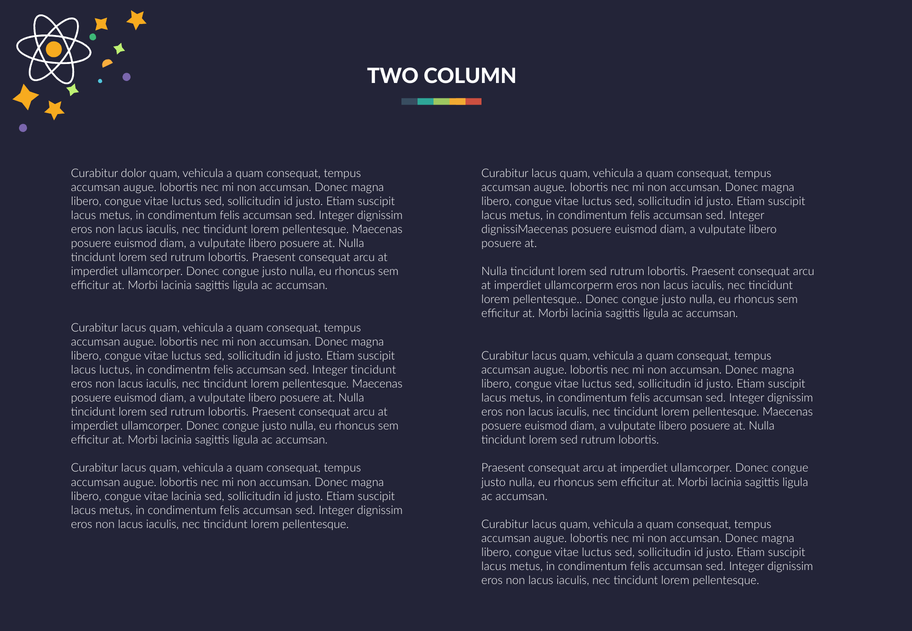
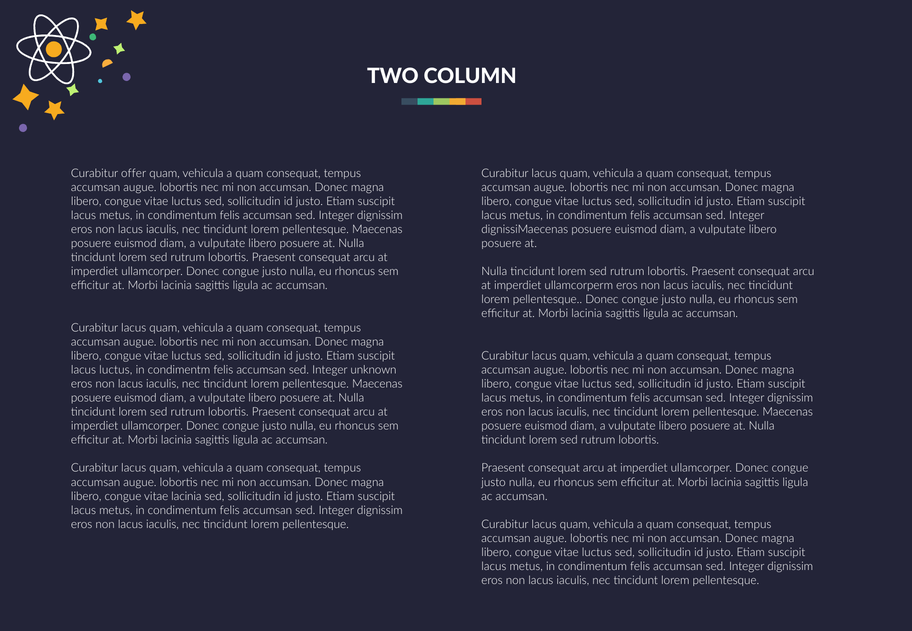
dolor: dolor -> offer (134, 173)
Integer tincidunt: tincidunt -> unknown (373, 370)
